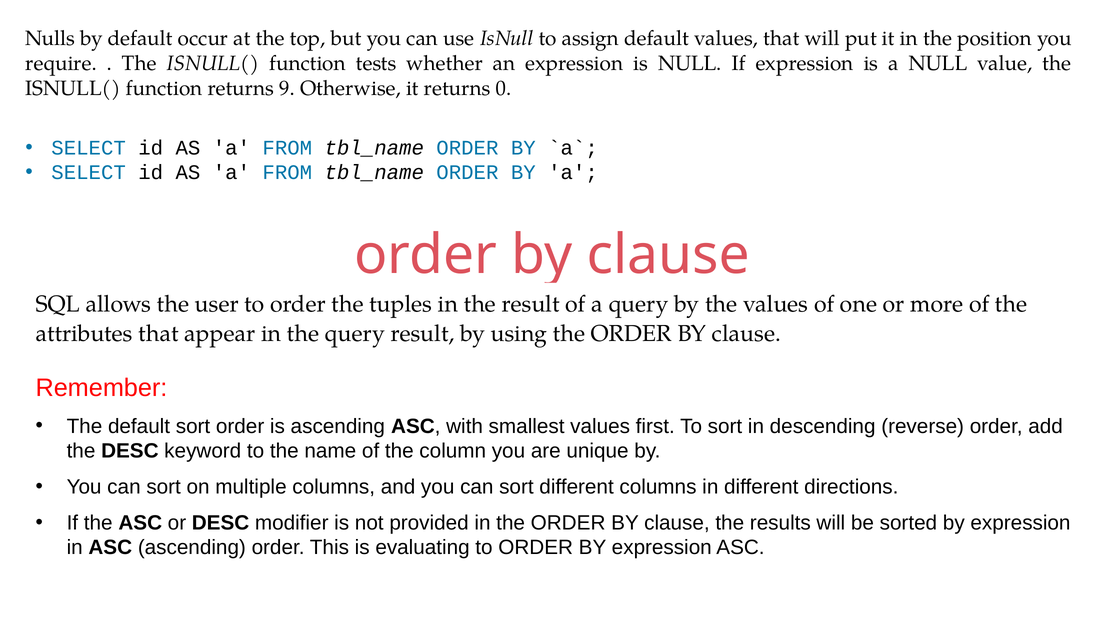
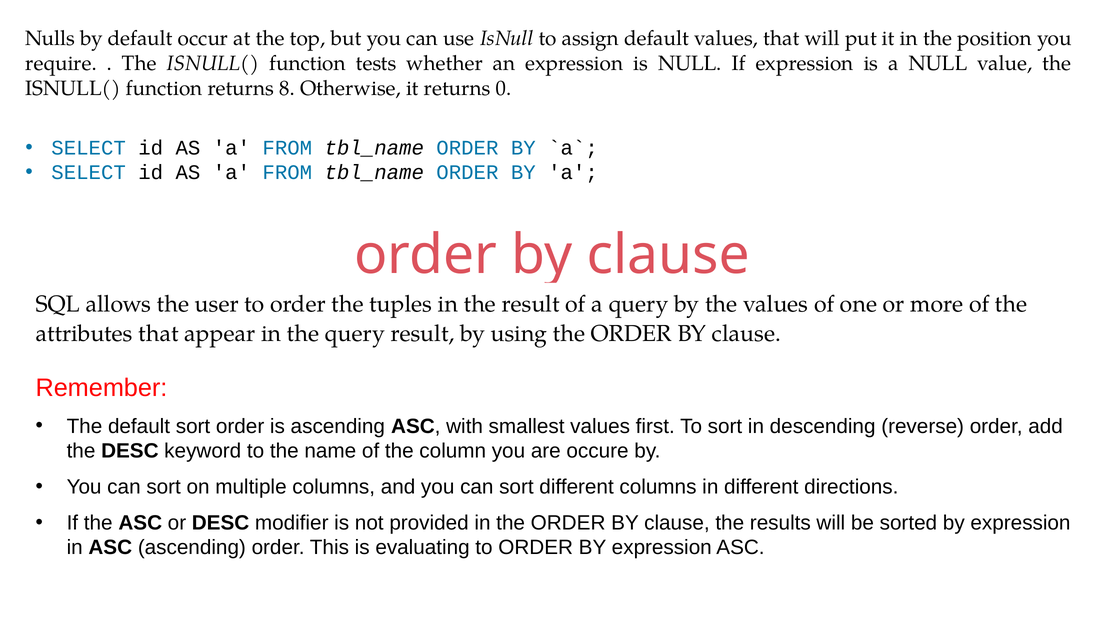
9: 9 -> 8 (287, 88)
unique: unique -> occure (598, 451)
